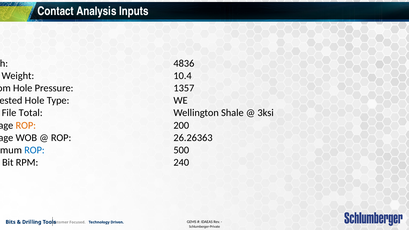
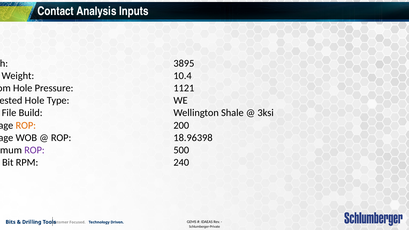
4836: 4836 -> 3895 (184, 64)
1357: 1357 -> 1121 (184, 88)
File Total: Total -> Build (31, 113)
26.26363: 26.26363 -> 18.96398 (193, 138)
ROP colour: blue -> purple (34, 150)
